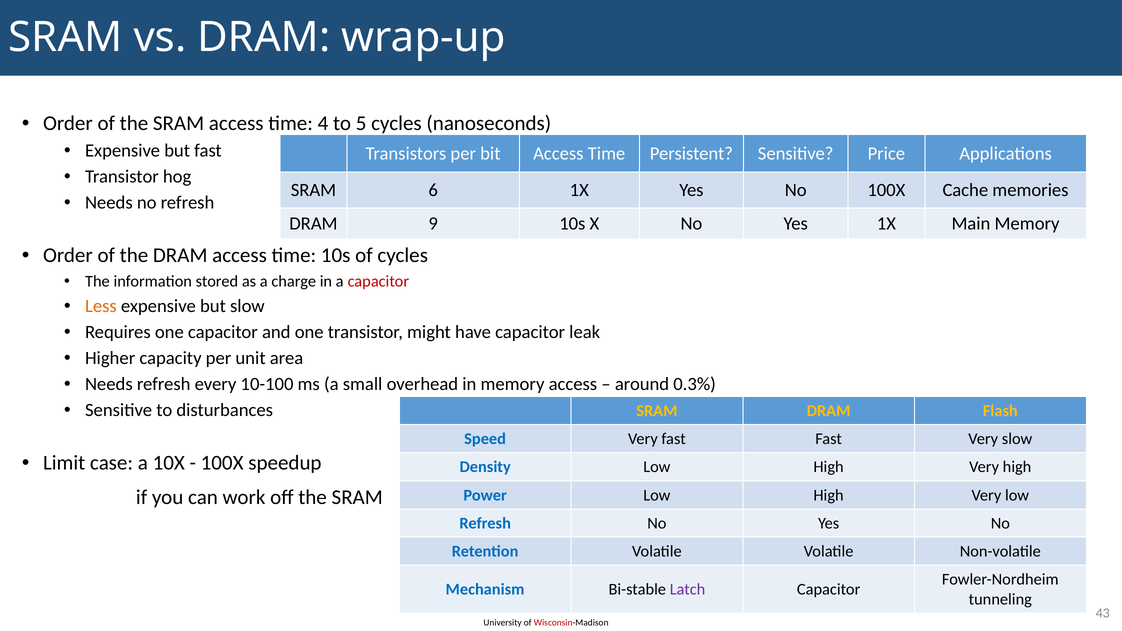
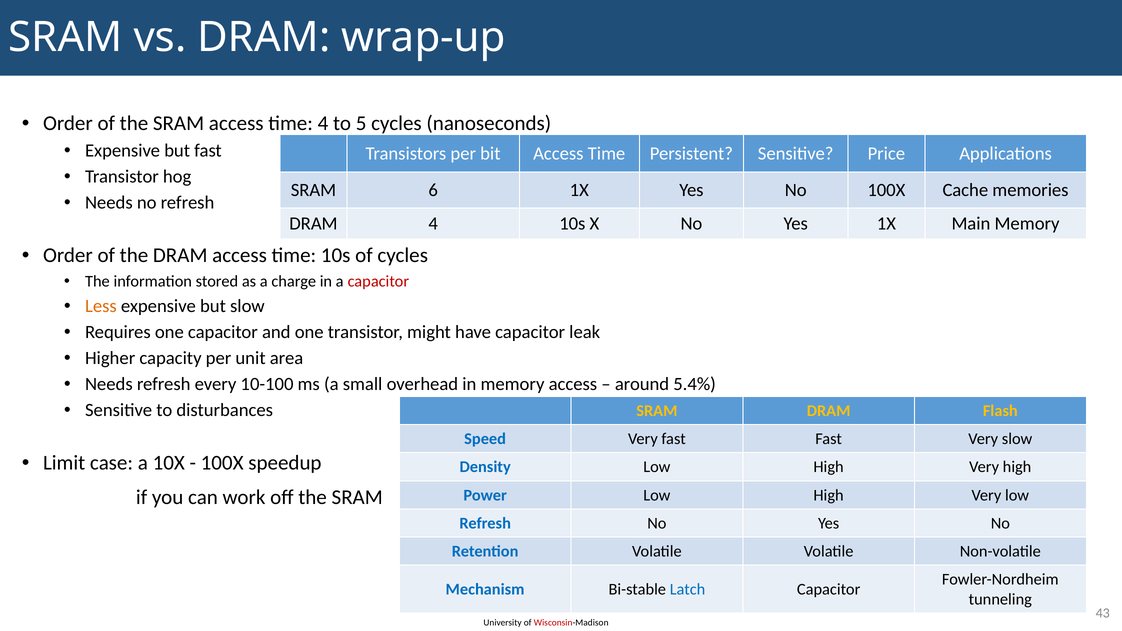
DRAM 9: 9 -> 4 (433, 224)
0.3%: 0.3% -> 5.4% (695, 384)
Latch colour: purple -> blue (687, 589)
